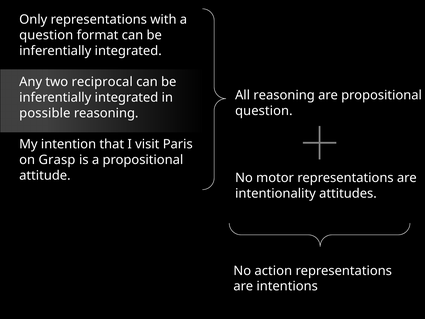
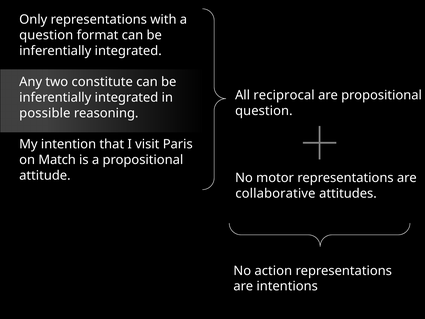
reciprocal: reciprocal -> constitute (102, 82)
All reasoning: reasoning -> reciprocal (284, 95)
Grasp: Grasp -> Match (57, 160)
intentionality: intentionality -> collaborative (275, 193)
